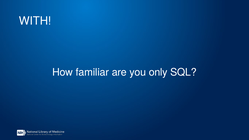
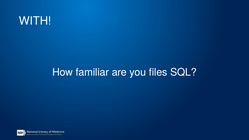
only: only -> files (158, 72)
